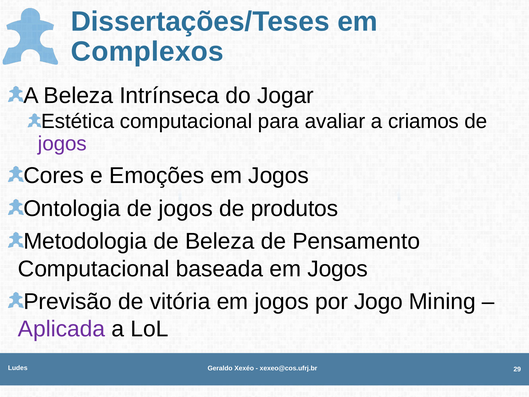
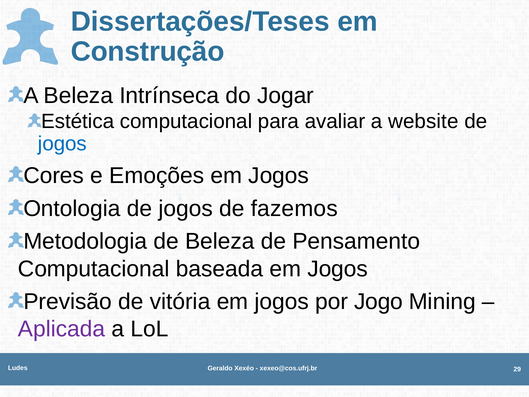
Complexos: Complexos -> Construção (148, 52)
criamos: criamos -> website (423, 121)
jogos colour: purple -> blue (62, 144)
produtos: produtos -> fazemos (294, 208)
